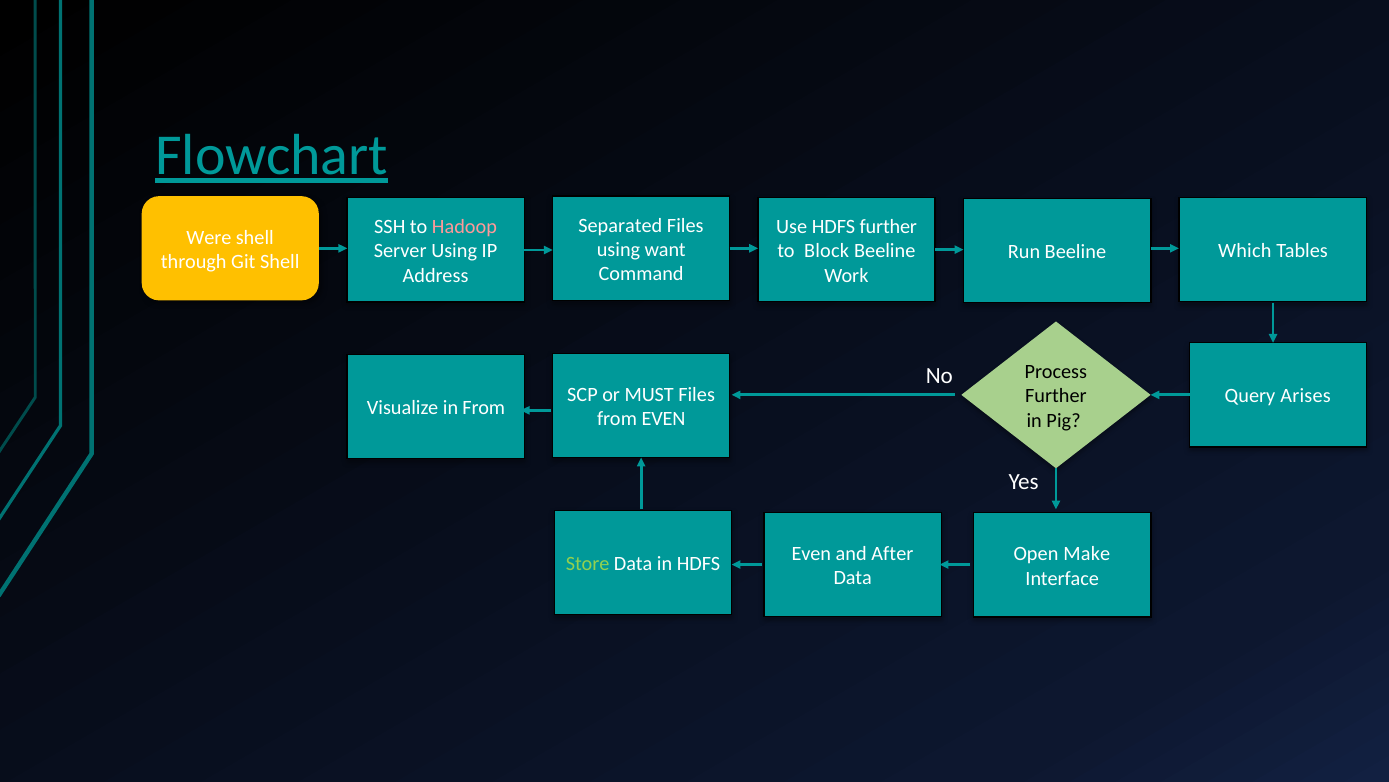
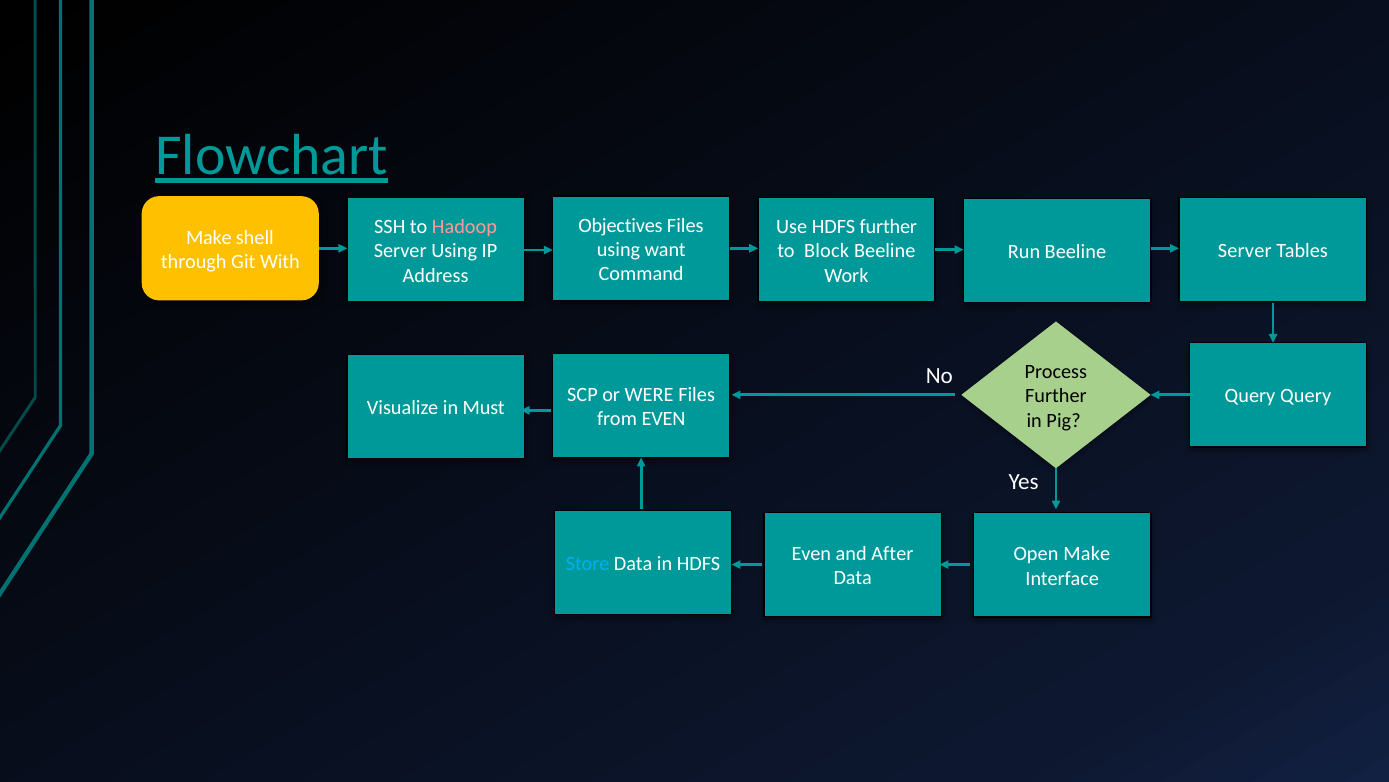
Separated: Separated -> Objectives (620, 225)
Were: Were -> Make (209, 237)
Which: Which -> Server (1245, 251)
Git Shell: Shell -> With (280, 262)
MUST: MUST -> WERE (649, 394)
Query Arises: Arises -> Query (1306, 396)
in From: From -> Must (484, 408)
Store colour: light green -> light blue (588, 564)
